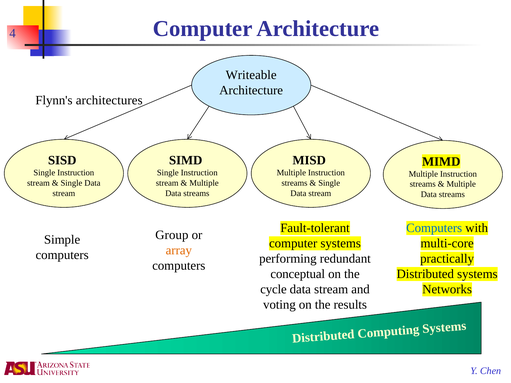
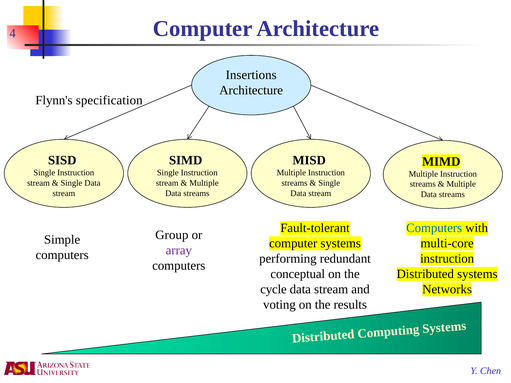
Writeable: Writeable -> Insertions (251, 75)
architectures: architectures -> specification (109, 100)
array colour: orange -> purple (179, 250)
practically: practically -> instruction (447, 259)
